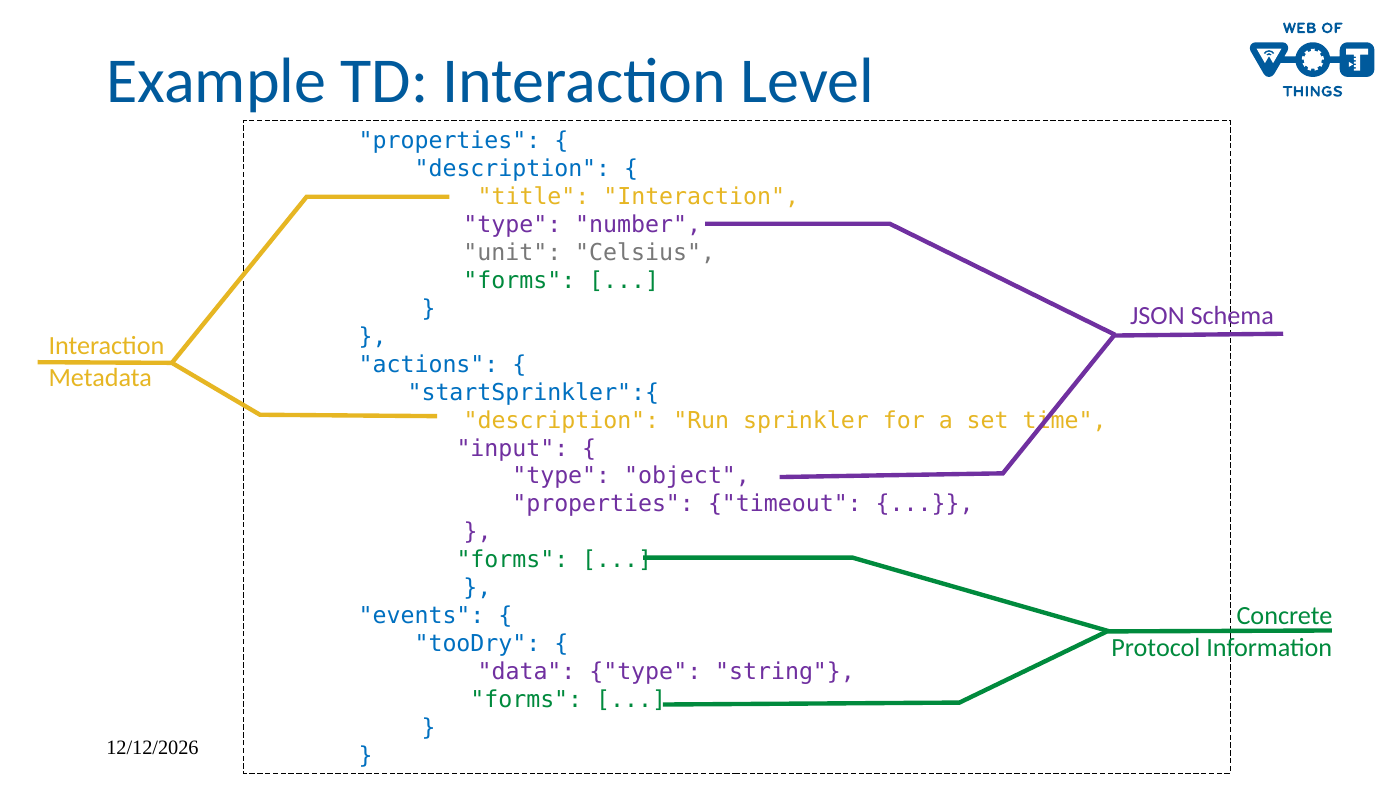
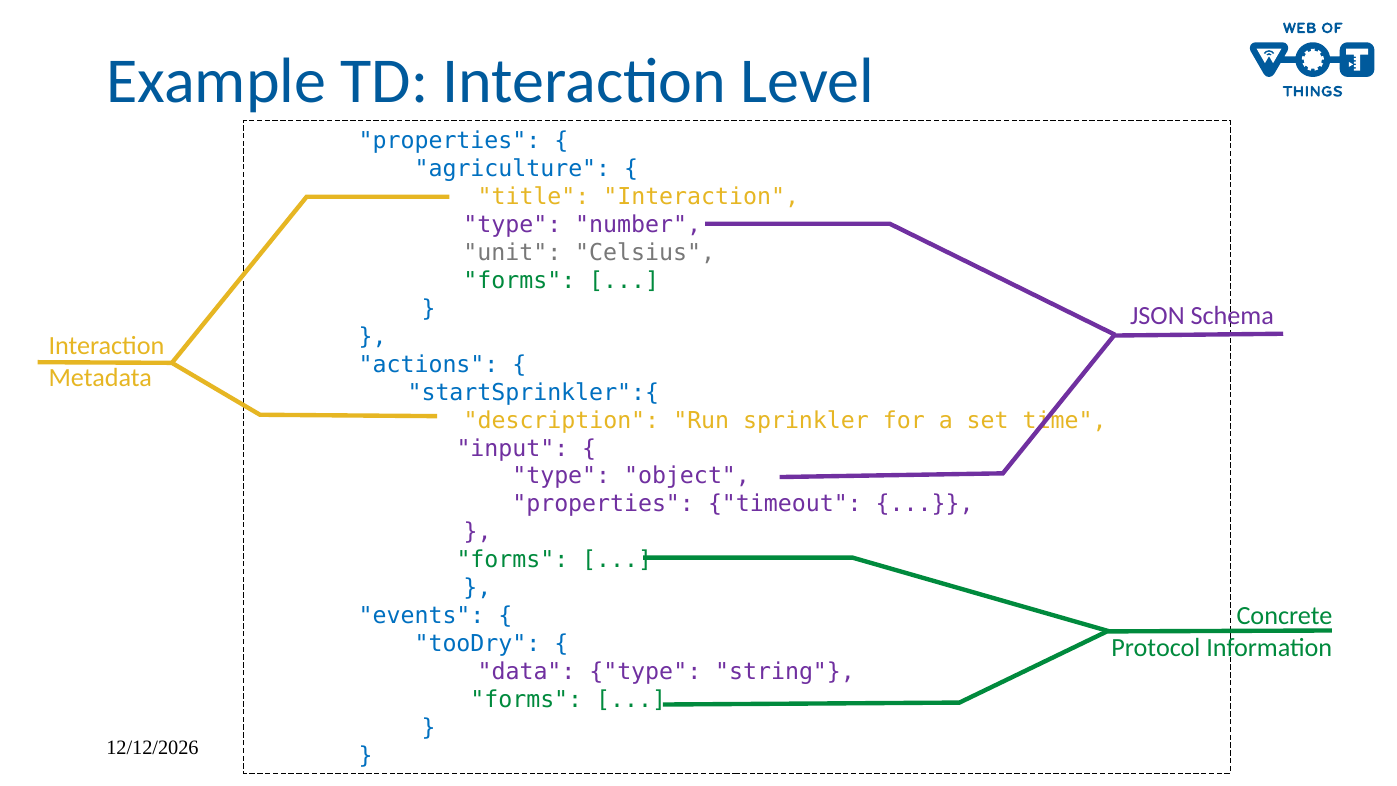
description: description -> agriculture (512, 169)
